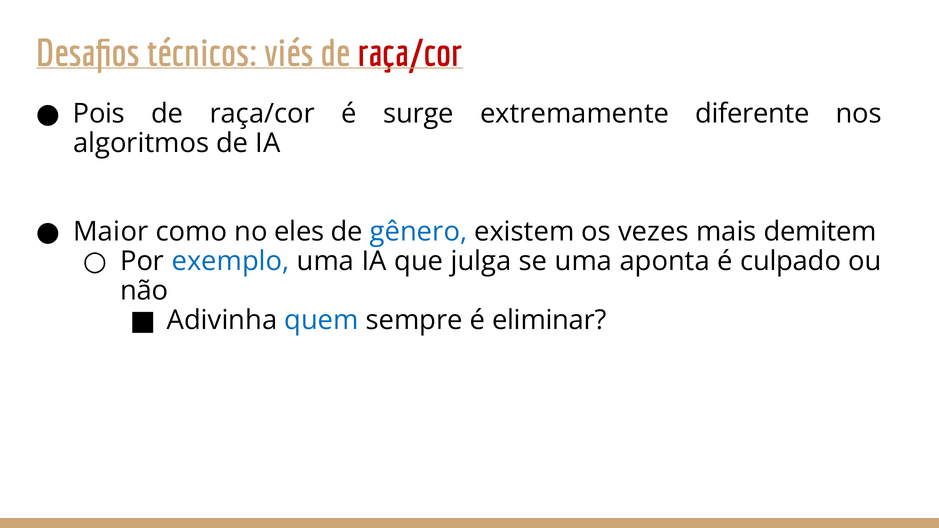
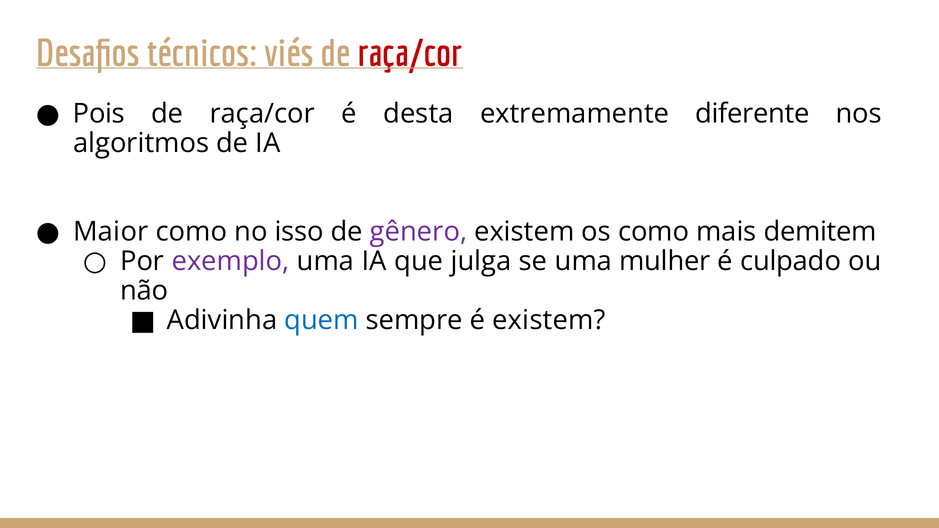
surge: surge -> desta (418, 114)
eles: eles -> isso (299, 232)
gênero colour: blue -> purple (419, 232)
os vezes: vezes -> como (654, 232)
exemplo colour: blue -> purple (230, 261)
aponta: aponta -> mulher (665, 261)
é eliminar: eliminar -> existem (549, 321)
